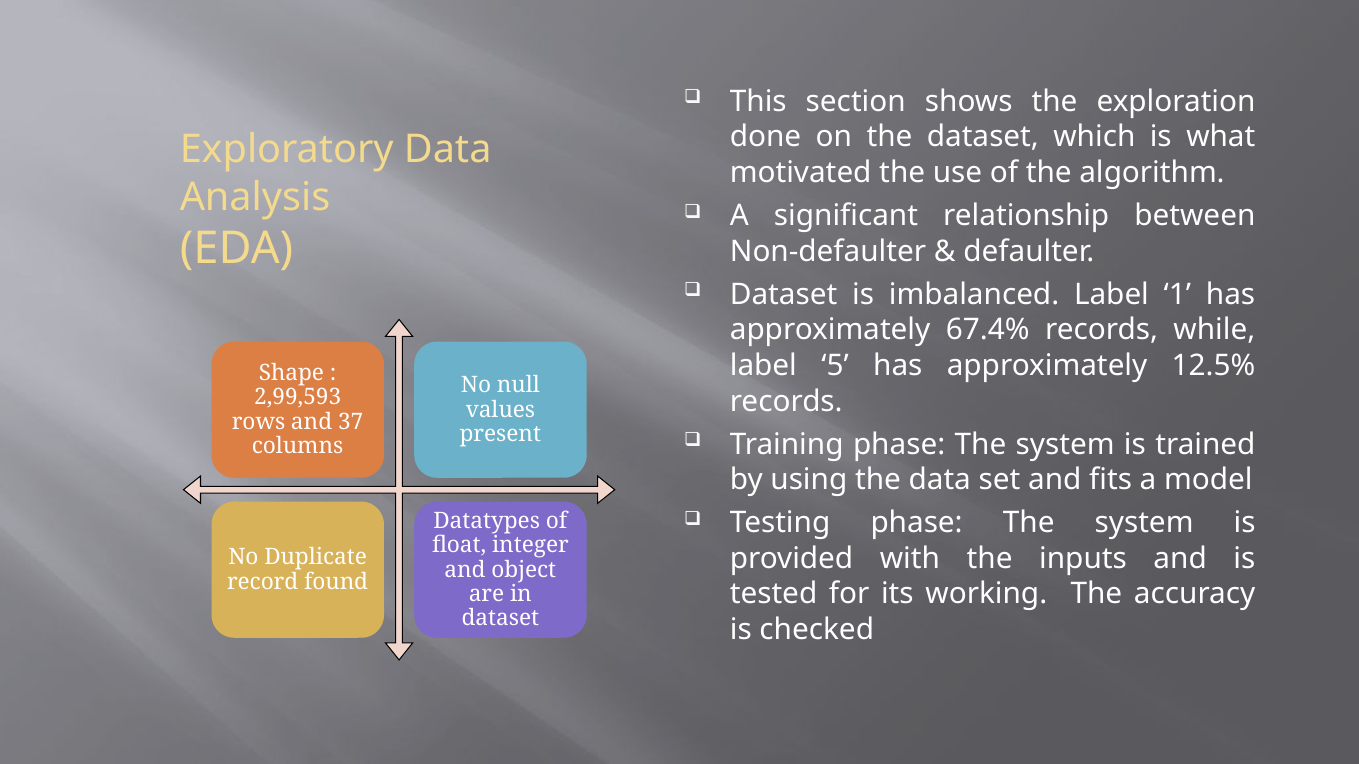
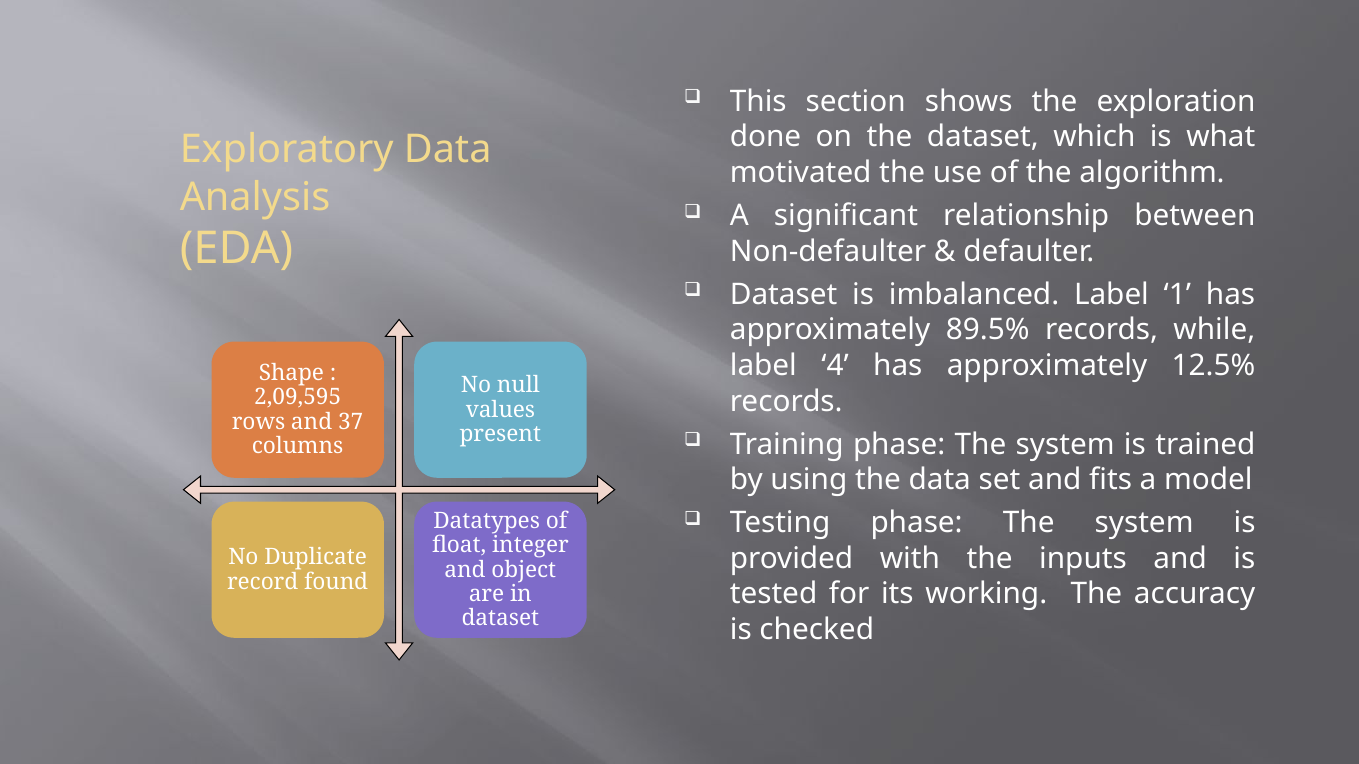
67.4%: 67.4% -> 89.5% (988, 330)
5: 5 -> 4 (835, 366)
2,99,593: 2,99,593 -> 2,09,595 (298, 398)
